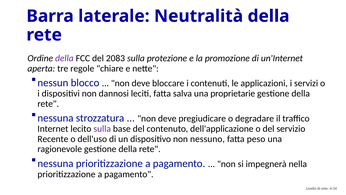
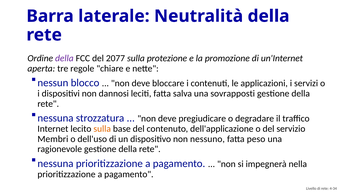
2083: 2083 -> 2077 (115, 58)
proprietarie: proprietarie -> sovrapposti (233, 93)
sulla colour: purple -> orange (102, 129)
Recente: Recente -> Membri (53, 139)
